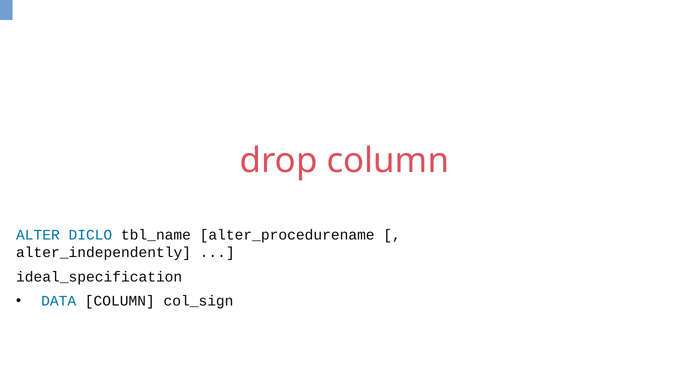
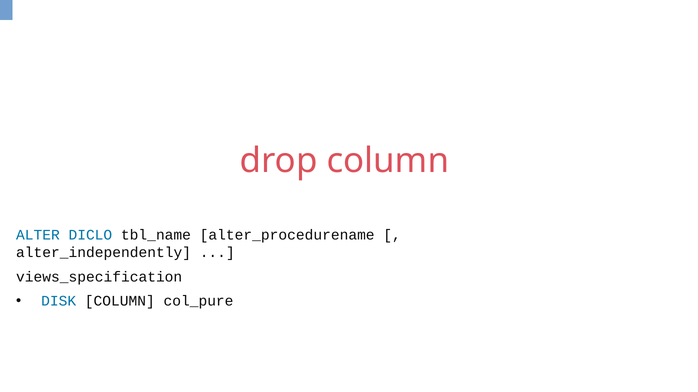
ideal_specification: ideal_specification -> views_specification (99, 277)
DATA: DATA -> DISK (59, 302)
col_sign: col_sign -> col_pure (199, 302)
